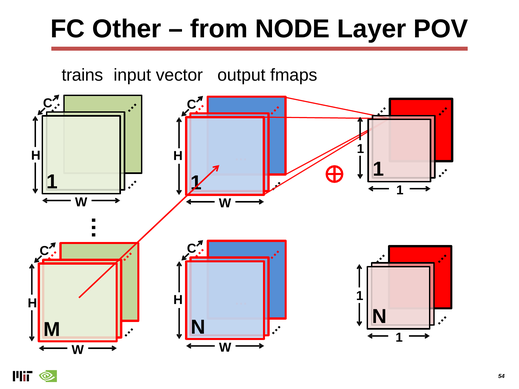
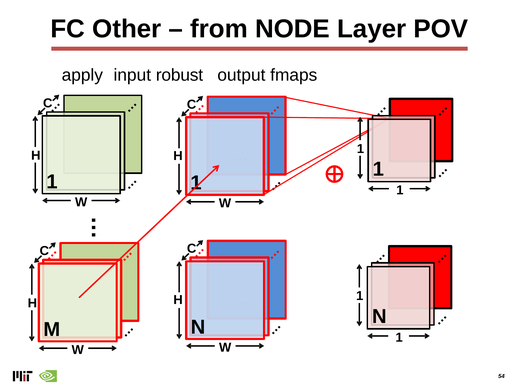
trains: trains -> apply (82, 75)
vector: vector -> robust (179, 75)
